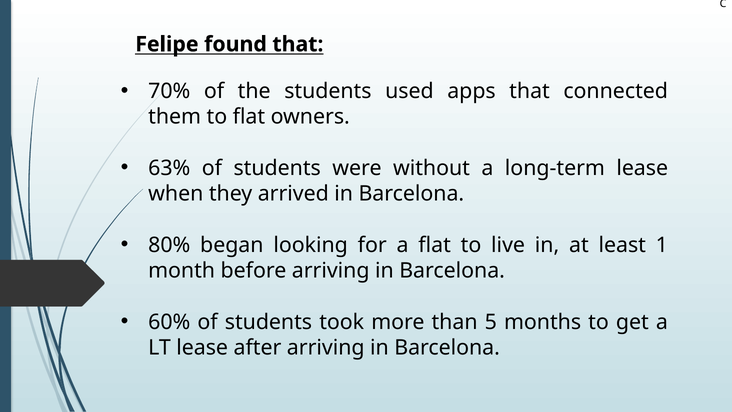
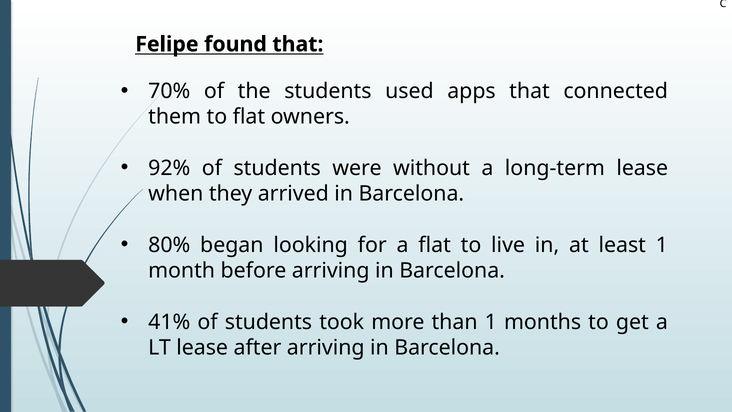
63%: 63% -> 92% (169, 168)
60%: 60% -> 41% (169, 322)
than 5: 5 -> 1 (491, 322)
